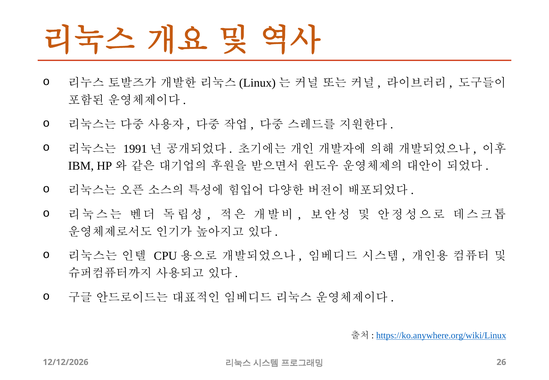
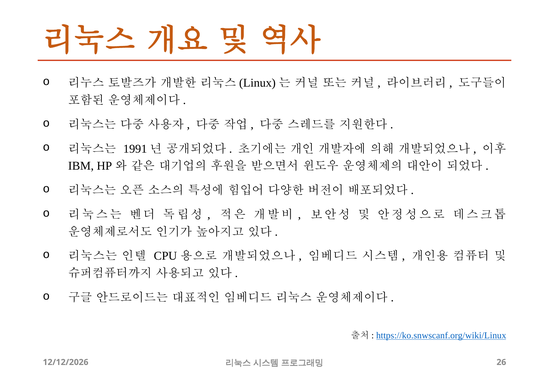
https://ko.anywhere.org/wiki/Linux: https://ko.anywhere.org/wiki/Linux -> https://ko.snwscanf.org/wiki/Linux (441, 336)
